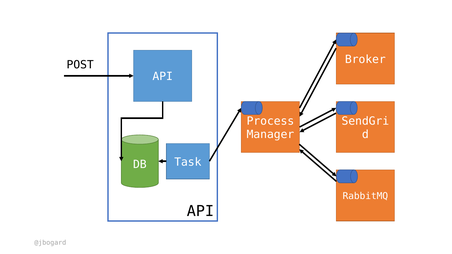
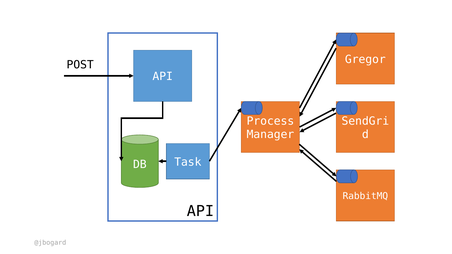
Broker: Broker -> Gregor (365, 59)
